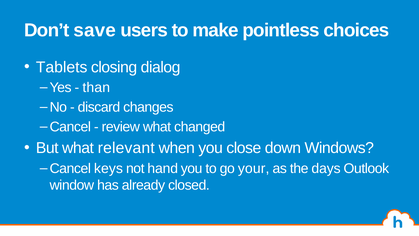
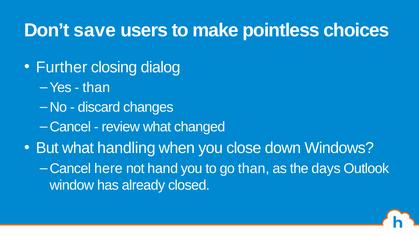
Tablets: Tablets -> Further (62, 67)
relevant: relevant -> handling (126, 148)
keys: keys -> here (108, 168)
go your: your -> than (254, 168)
